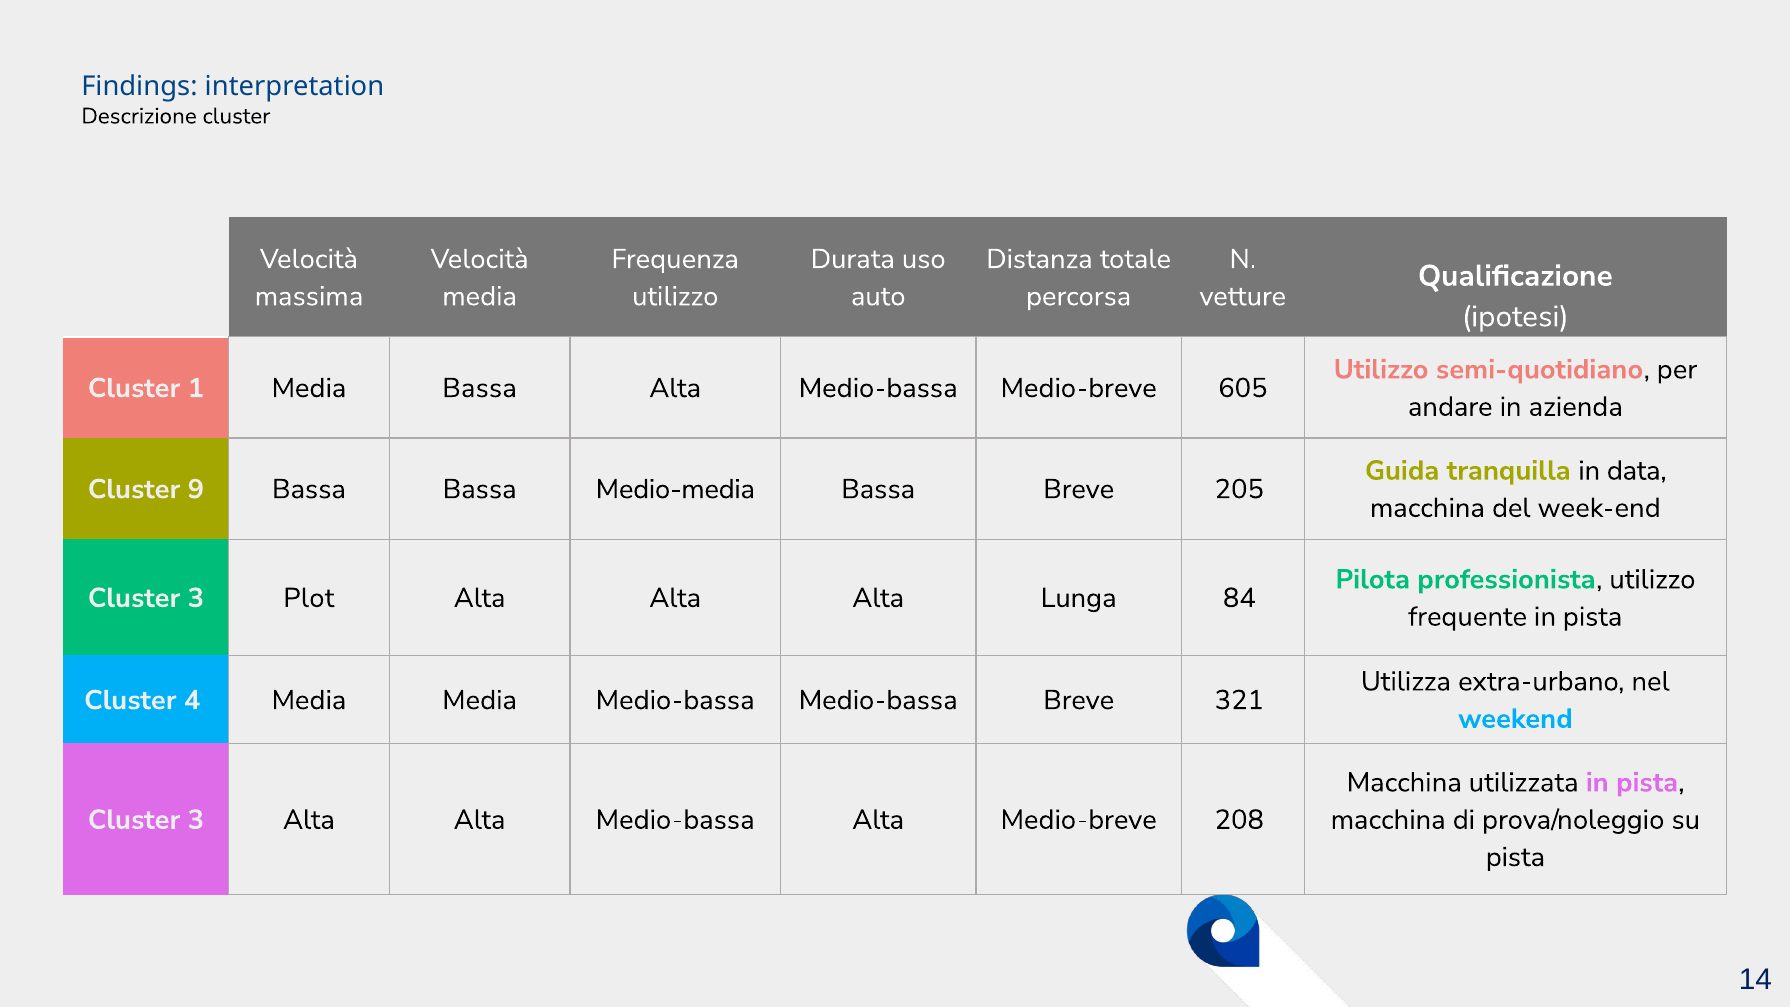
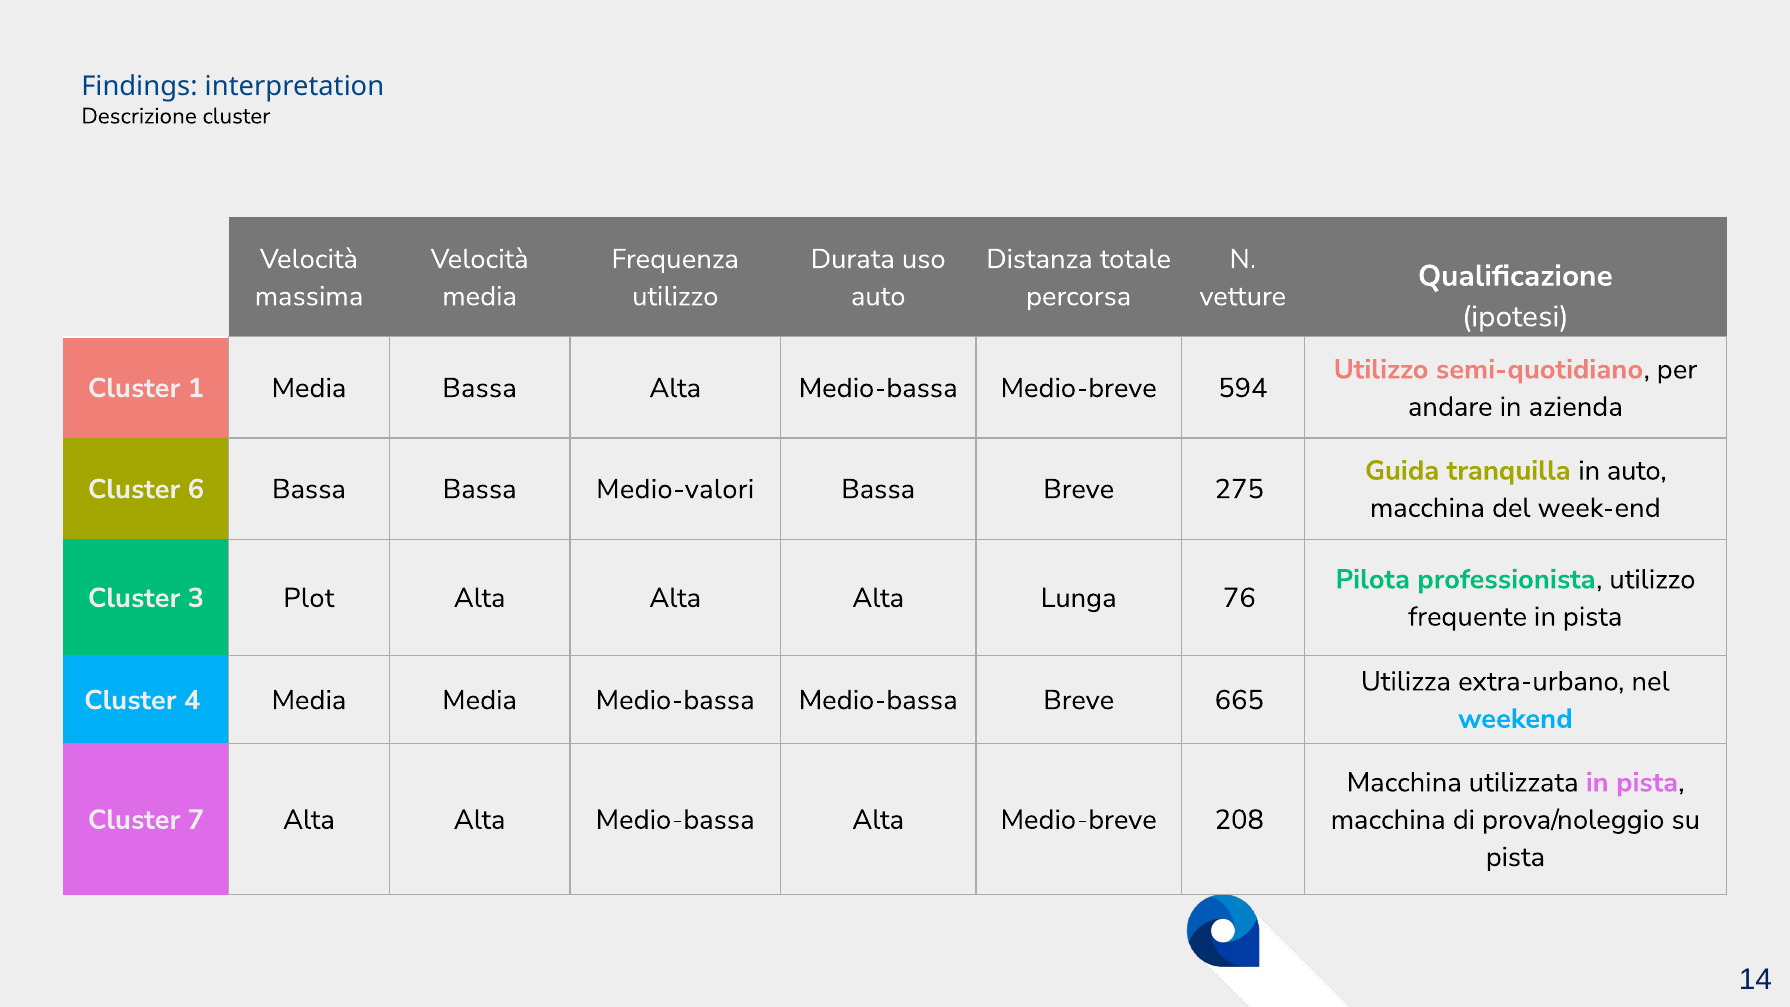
605: 605 -> 594 (1243, 388)
in data: data -> auto (1637, 471)
9: 9 -> 6 (196, 489)
Medio-media: Medio-media -> Medio-valori (675, 489)
205: 205 -> 275 (1239, 489)
84: 84 -> 76 (1239, 598)
321: 321 -> 665 (1239, 700)
3: 3 -> 7 (196, 820)
